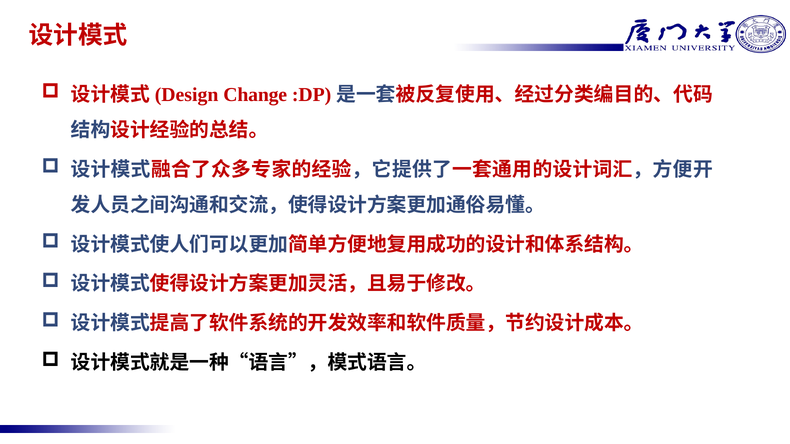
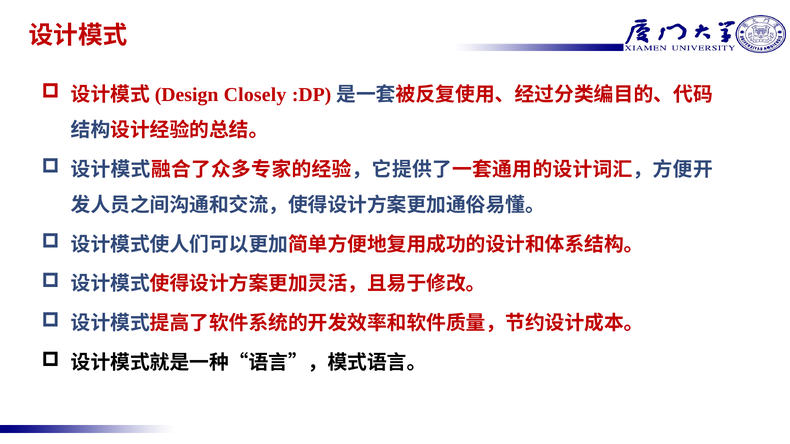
Change: Change -> Closely (255, 95)
